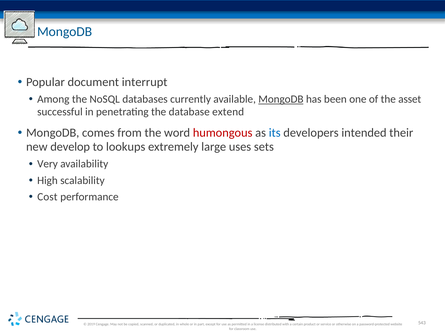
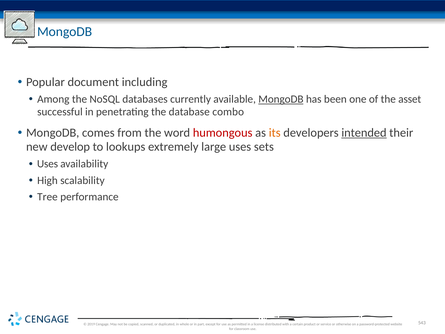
interrupt: interrupt -> including (145, 82)
extend: extend -> combo (228, 112)
its colour: blue -> orange (275, 133)
intended underline: none -> present (364, 133)
Very: Very -> Uses (48, 164)
Cost: Cost -> Tree (47, 197)
